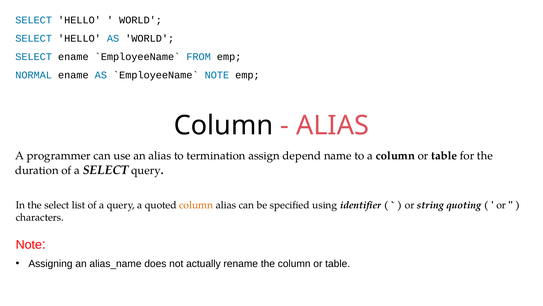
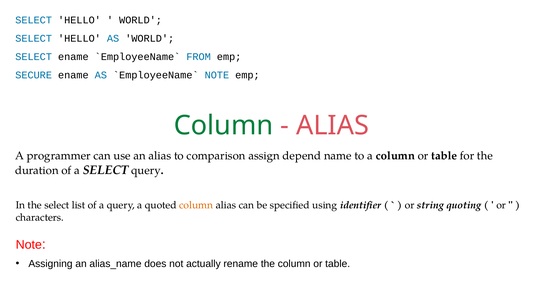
NORMAL: NORMAL -> SECURE (34, 75)
Column colour: black -> green (224, 125)
termination: termination -> comparison (216, 156)
